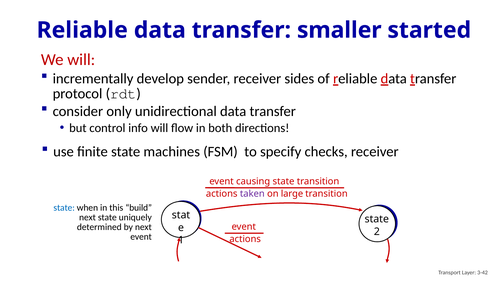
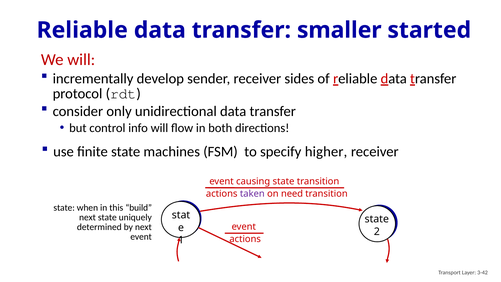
checks: checks -> higher (326, 152)
large: large -> need (292, 194)
state colour: blue -> black (64, 208)
